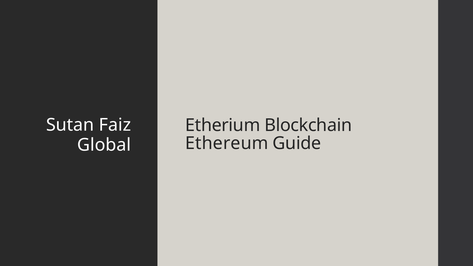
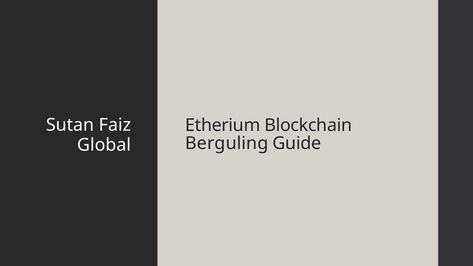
Ethereum: Ethereum -> Berguling (227, 143)
